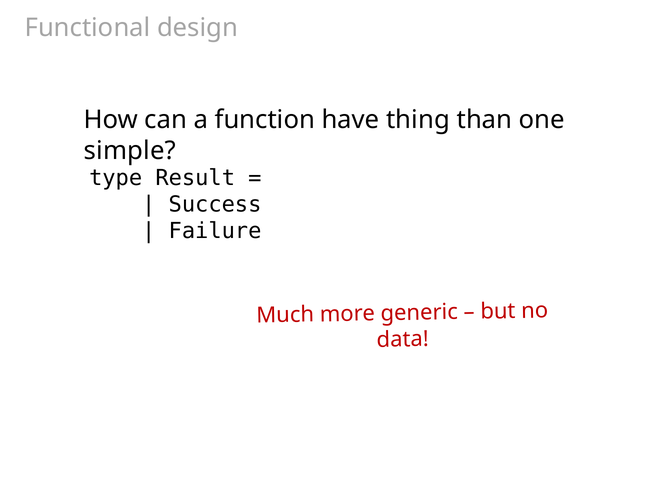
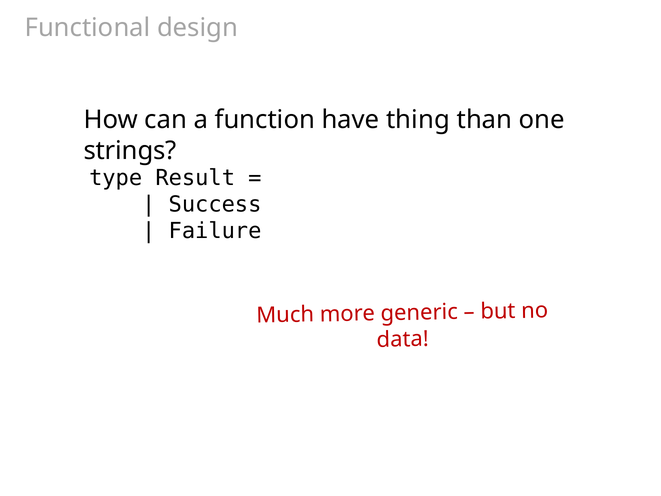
simple: simple -> strings (130, 150)
